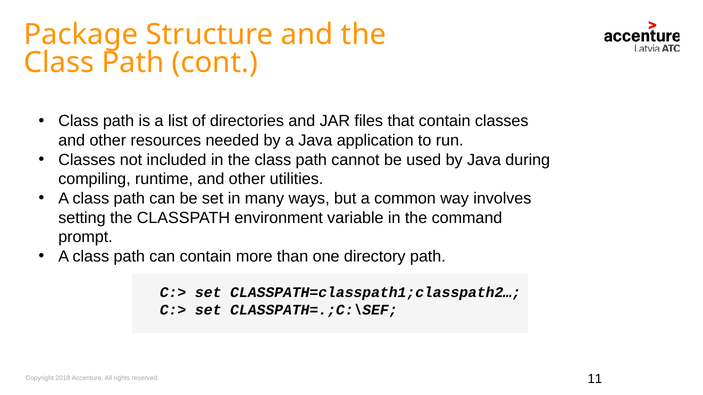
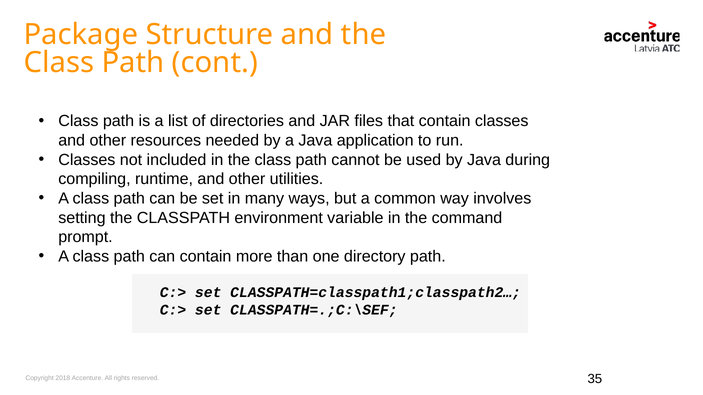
11: 11 -> 35 (595, 379)
